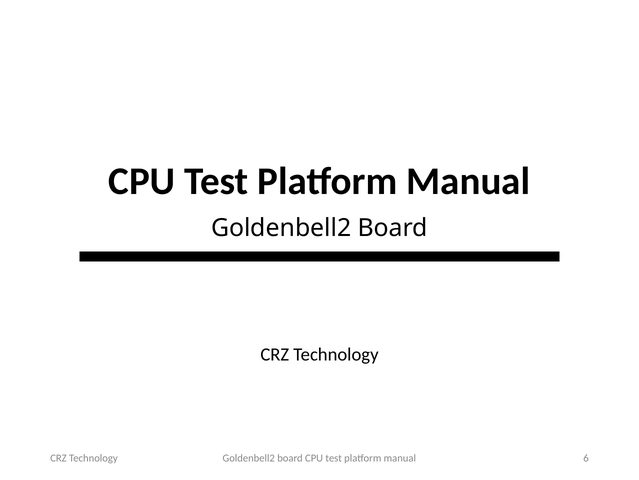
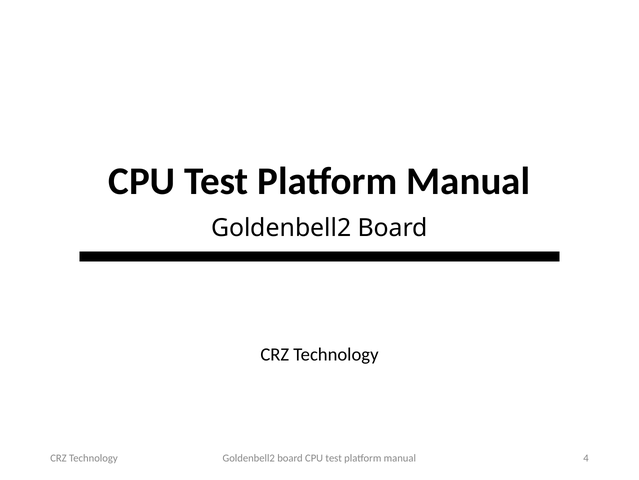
6: 6 -> 4 (586, 458)
